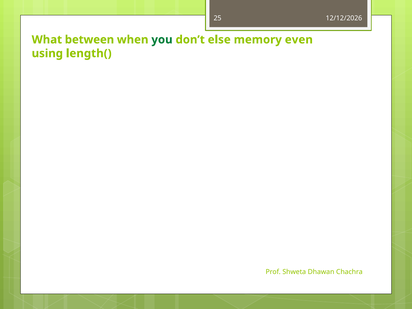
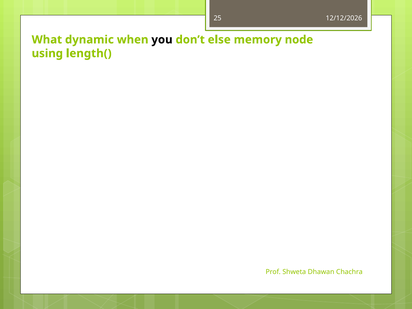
between: between -> dynamic (89, 40)
you colour: green -> black (162, 40)
even: even -> node (299, 40)
